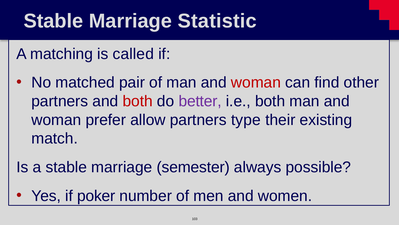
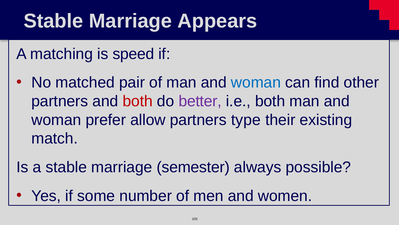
Statistic: Statistic -> Appears (217, 21)
called: called -> speed (133, 54)
woman colour: red -> blue (256, 82)
poker: poker -> some (96, 195)
